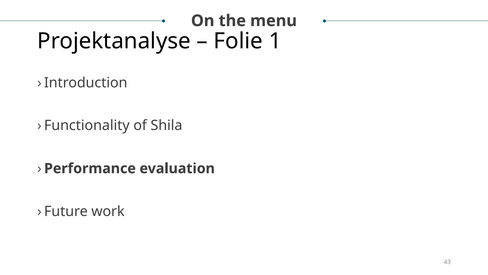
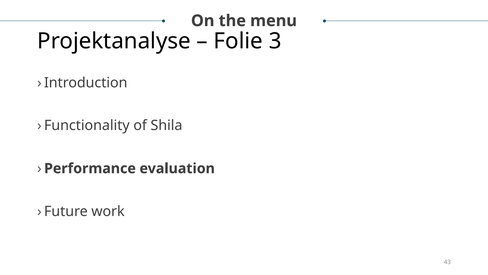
1: 1 -> 3 (275, 41)
